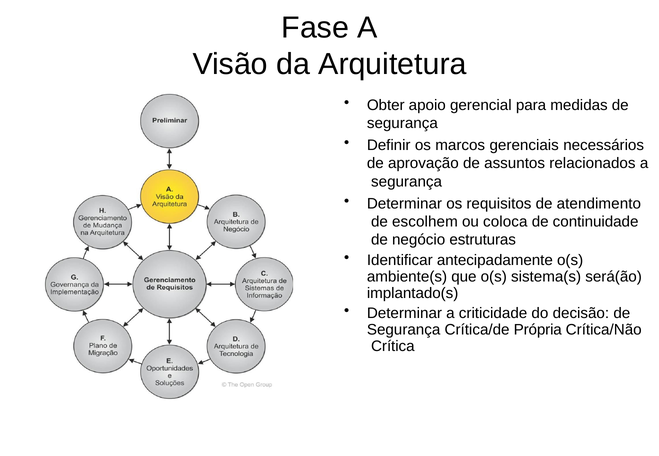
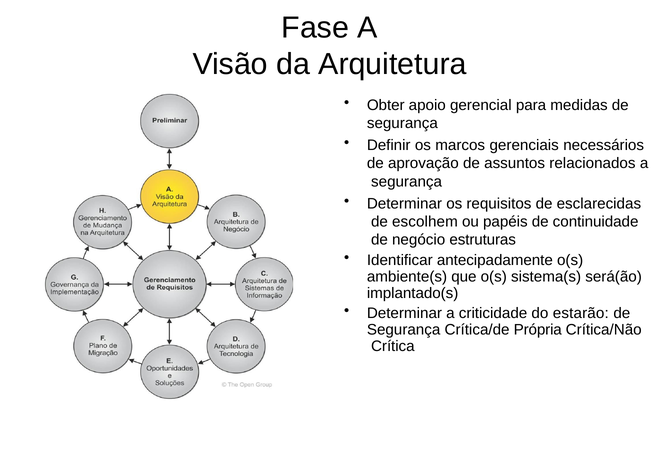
atendimento: atendimento -> esclarecidas (599, 204)
coloca: coloca -> papéis (505, 222)
decisão: decisão -> estarão (581, 313)
